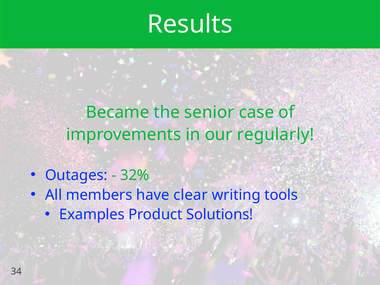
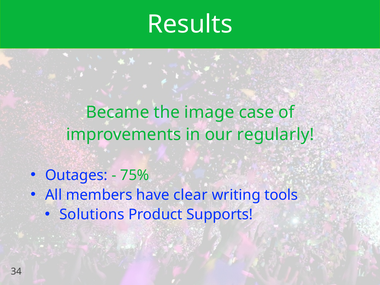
senior: senior -> image (209, 112)
32%: 32% -> 75% (135, 175)
Examples: Examples -> Solutions (92, 215)
Solutions: Solutions -> Supports (220, 215)
